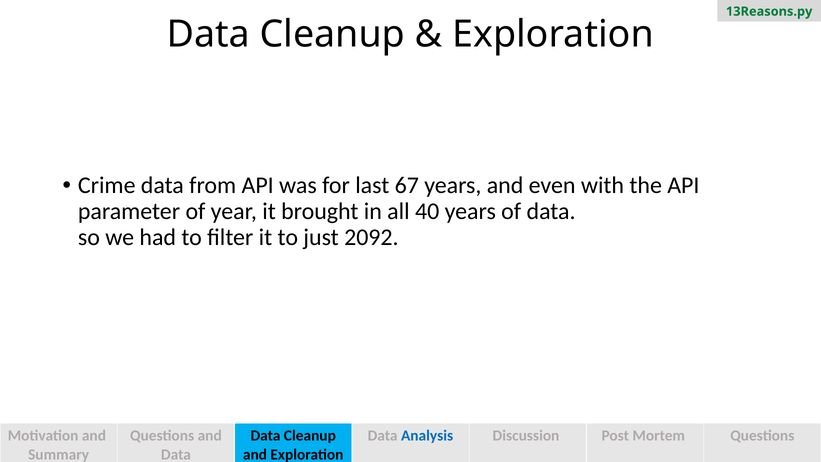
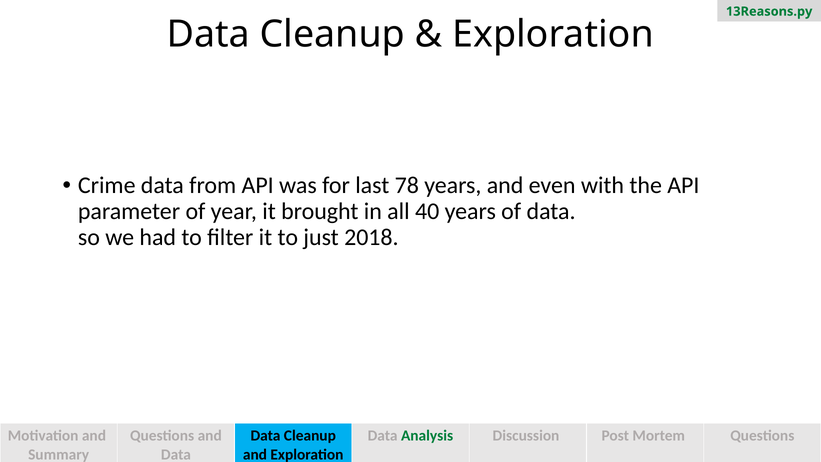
67: 67 -> 78 (407, 185)
2092: 2092 -> 2018 (371, 237)
Analysis colour: blue -> green (427, 436)
